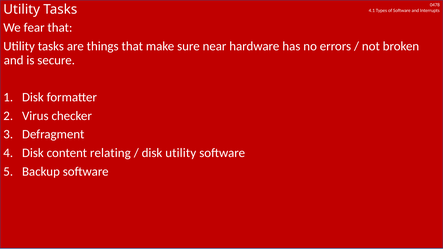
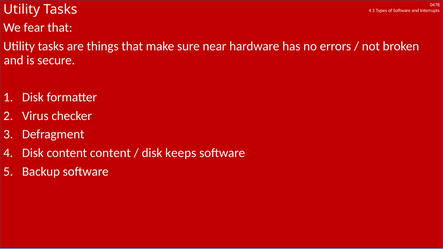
content relating: relating -> content (110, 153)
disk utility: utility -> keeps (181, 153)
